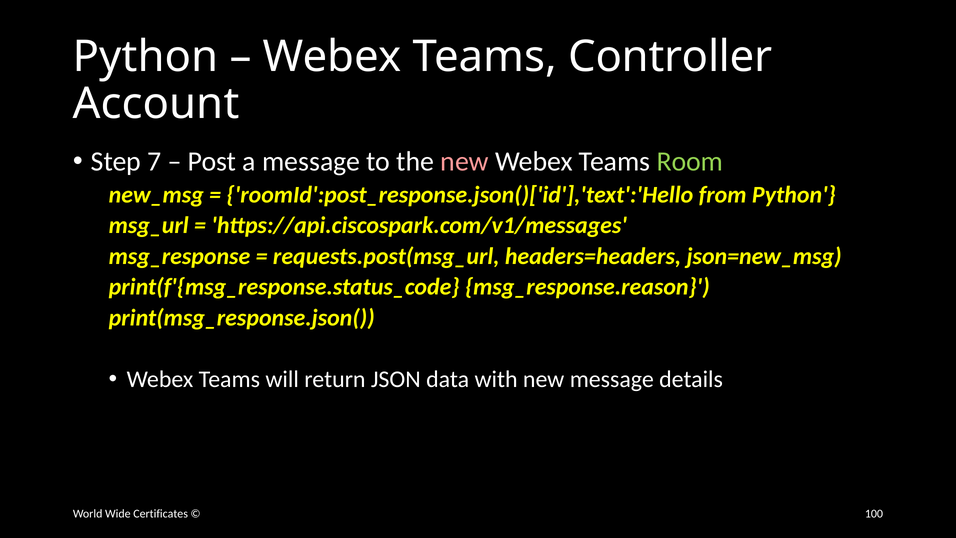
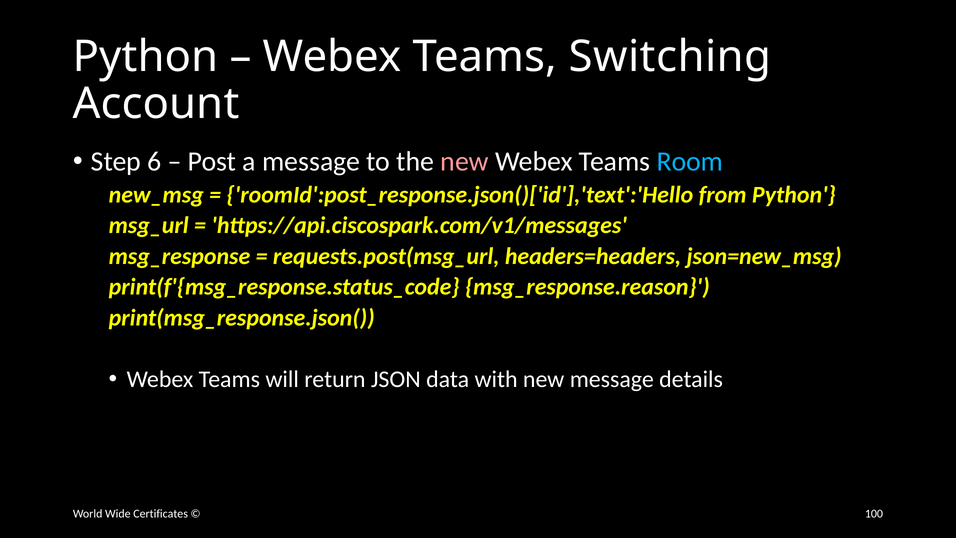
Controller: Controller -> Switching (670, 57)
7: 7 -> 6 (154, 162)
Room colour: light green -> light blue (690, 162)
